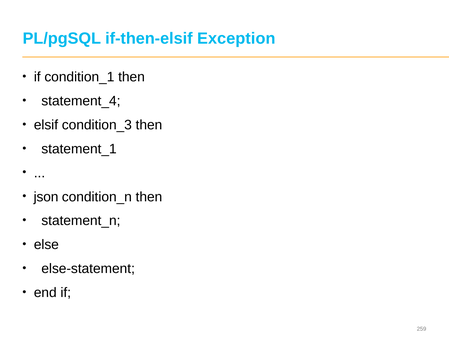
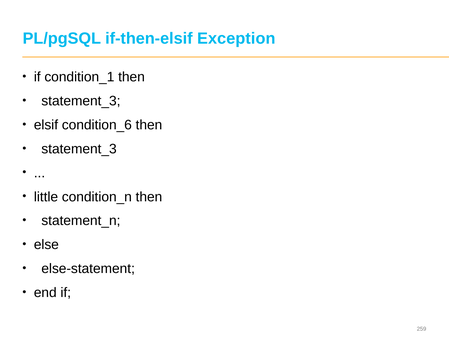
statement_4: statement_4 -> statement_3 (81, 101)
condition_3: condition_3 -> condition_6 (97, 125)
statement_1: statement_1 -> statement_3 (79, 149)
json: json -> little (46, 197)
